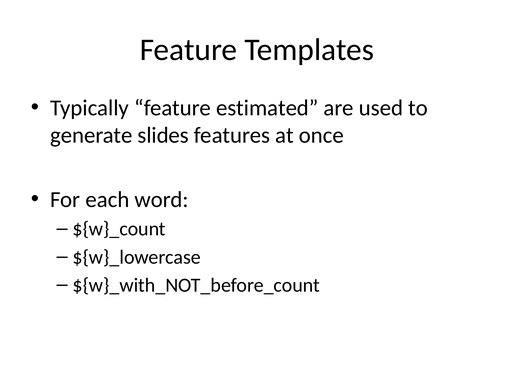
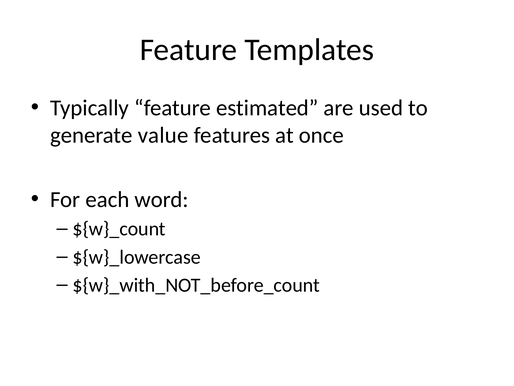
slides: slides -> value (163, 135)
